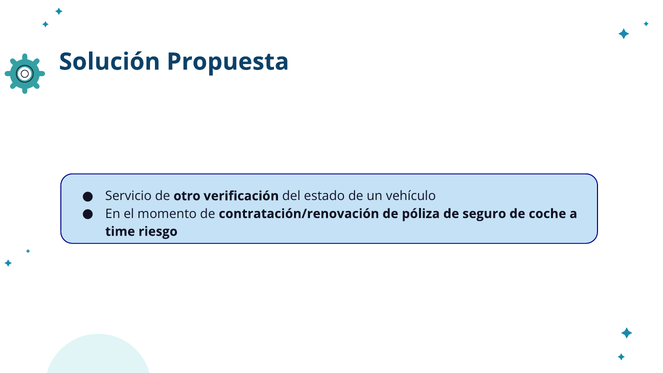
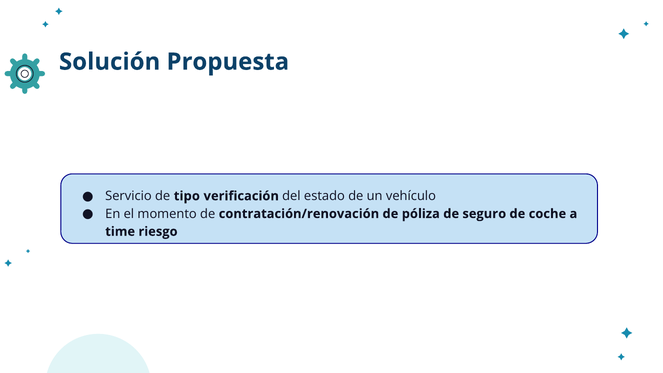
otro: otro -> tipo (187, 196)
